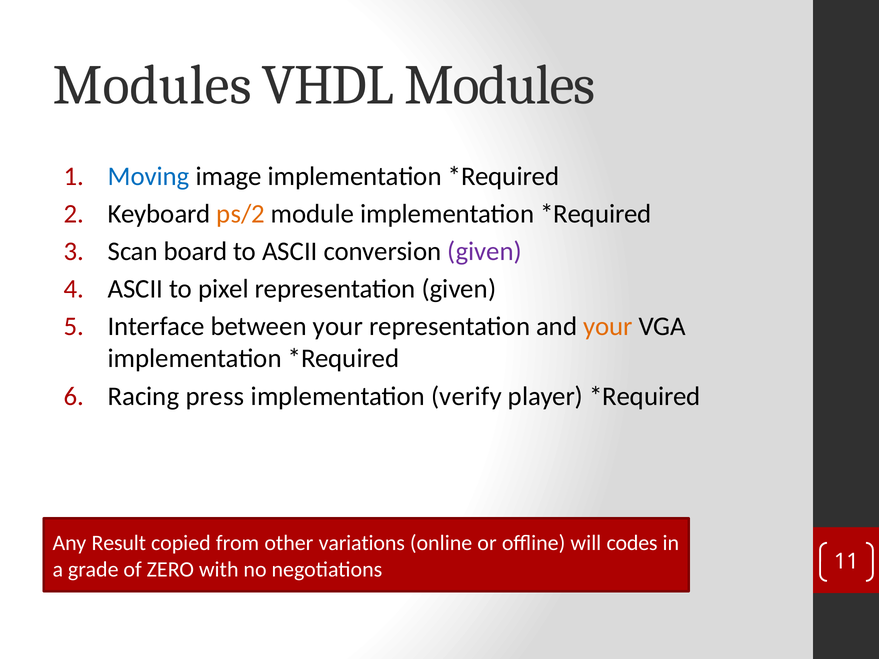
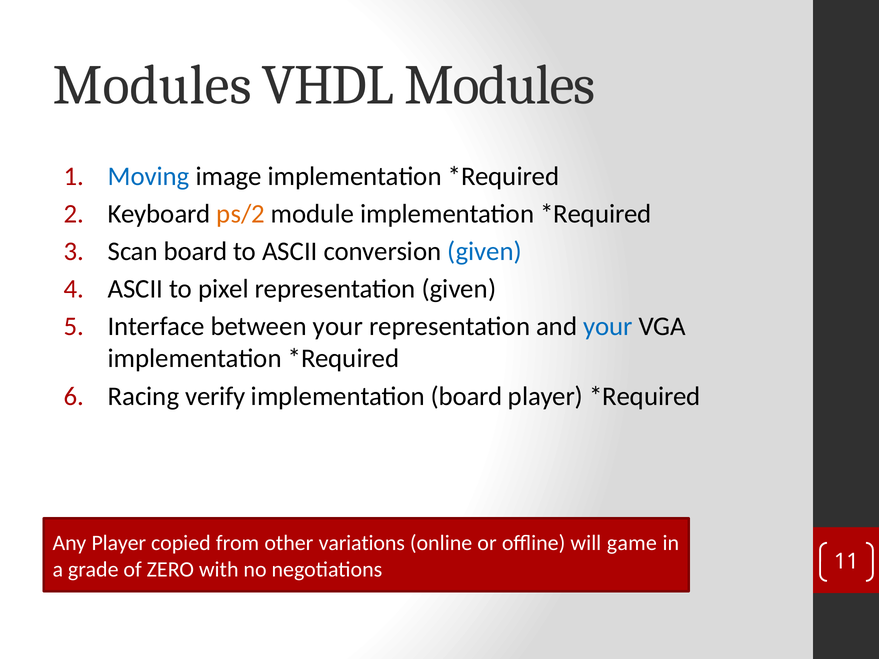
given colour: purple -> blue (485, 251)
your colour: orange -> blue (608, 327)
press: press -> verify (215, 396)
implementation verify: verify -> board (467, 396)
Any Result: Result -> Player (119, 543)
codes: codes -> game (632, 543)
